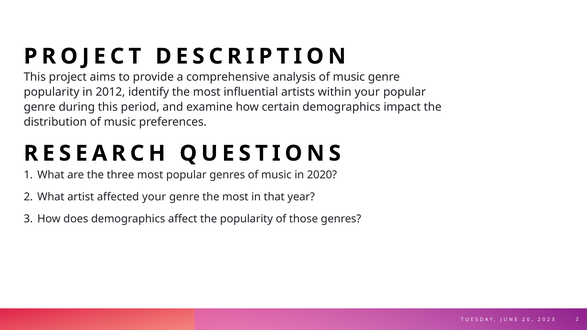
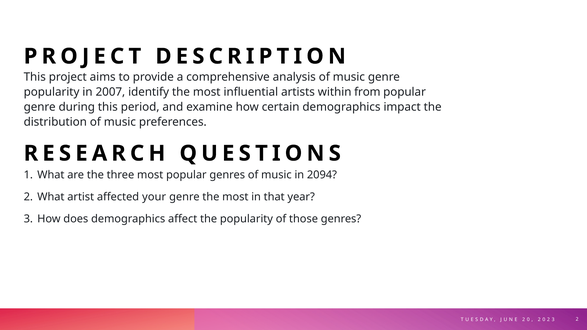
2012: 2012 -> 2007 (110, 92)
within your: your -> from (367, 92)
2020: 2020 -> 2094 (322, 175)
